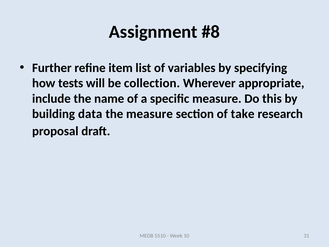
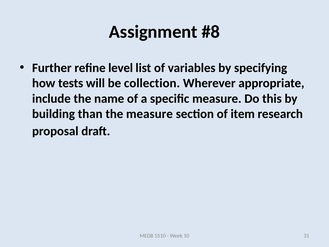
item: item -> level (121, 68)
data: data -> than (90, 114)
take: take -> item (243, 114)
